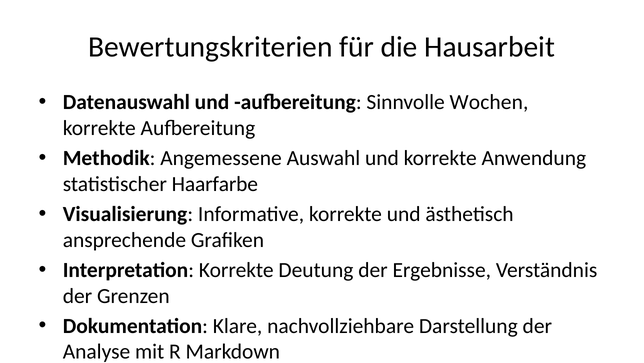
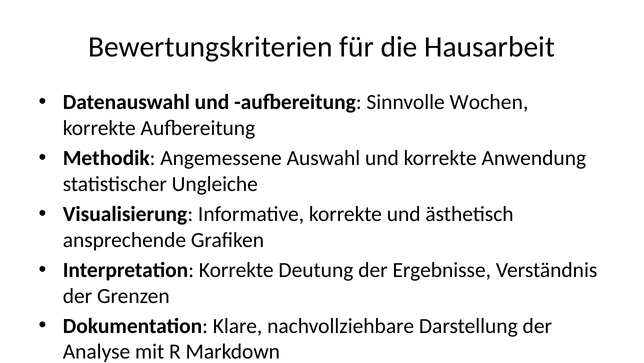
Haarfarbe: Haarfarbe -> Ungleiche (215, 184)
